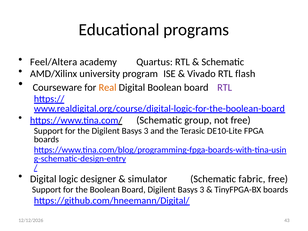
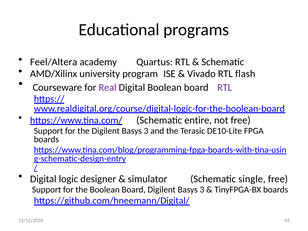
Real colour: orange -> purple (108, 87)
group: group -> entire (198, 120)
fabric: fabric -> single (252, 179)
